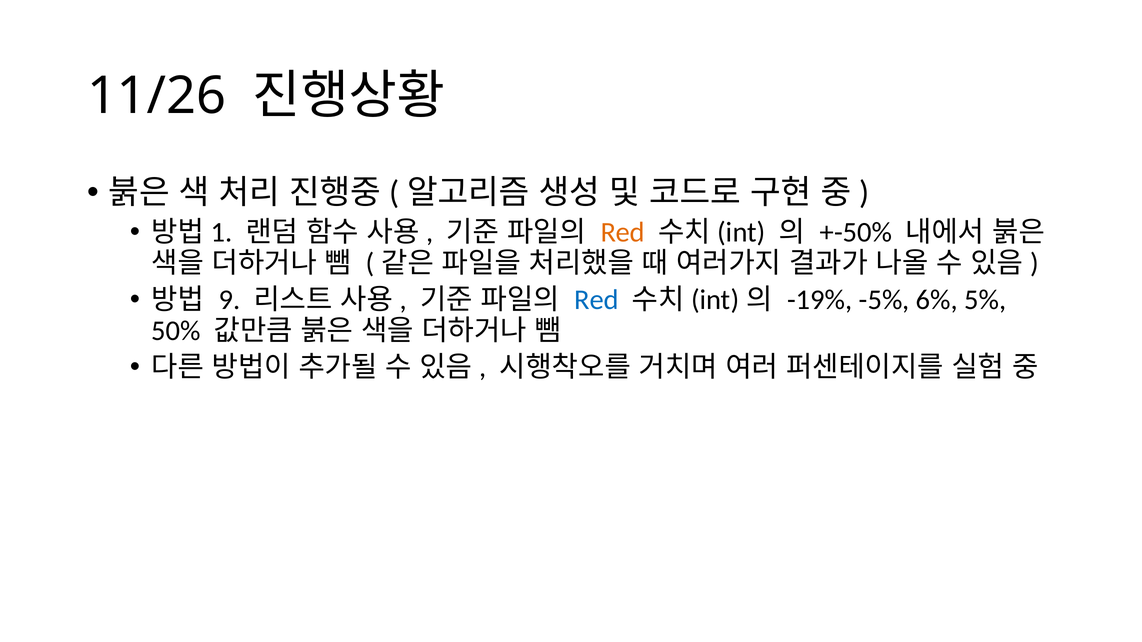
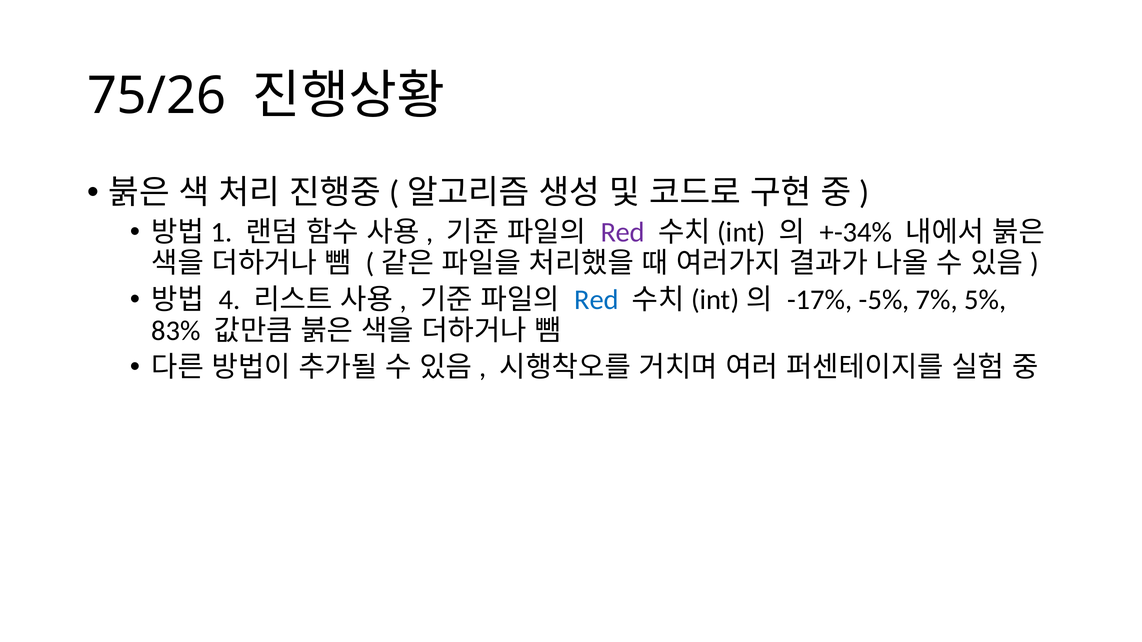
11/26: 11/26 -> 75/26 (157, 96)
Red colour: orange -> purple (623, 232)
+-50%: +-50% -> +-34% (856, 232)
9: 9 -> 4 (229, 300)
-19%: -19% -> -17% (820, 300)
6%: 6% -> 7% (937, 300)
50%: 50% -> 83% (176, 331)
